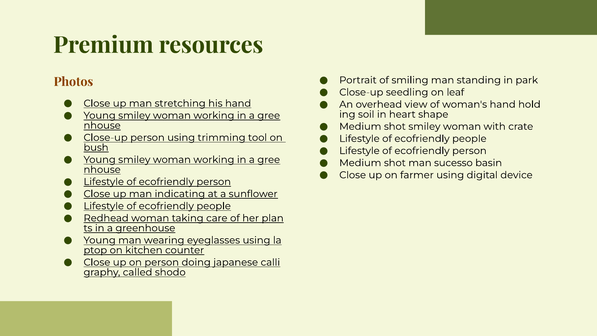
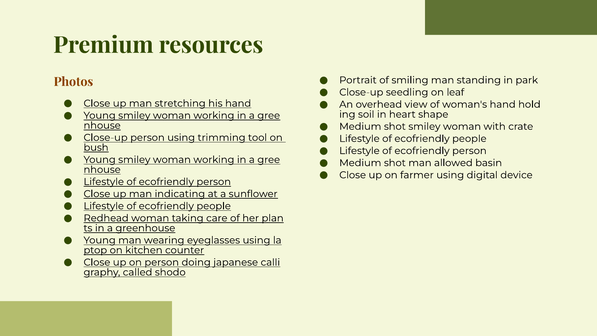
sucesso: sucesso -> allowed (453, 163)
